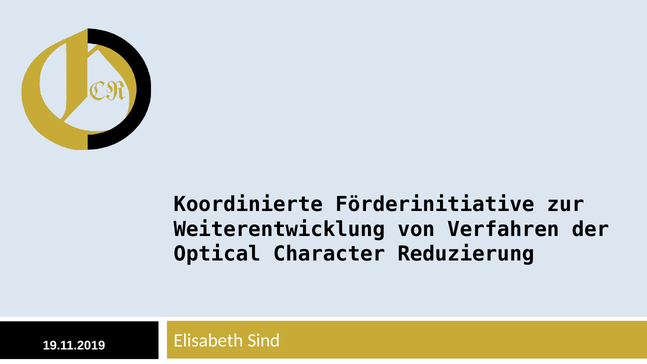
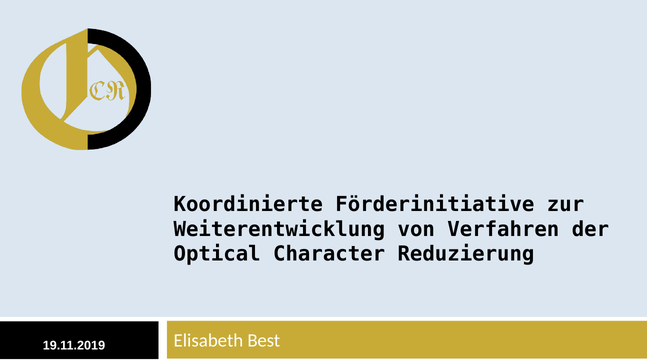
Sind: Sind -> Best (264, 341)
